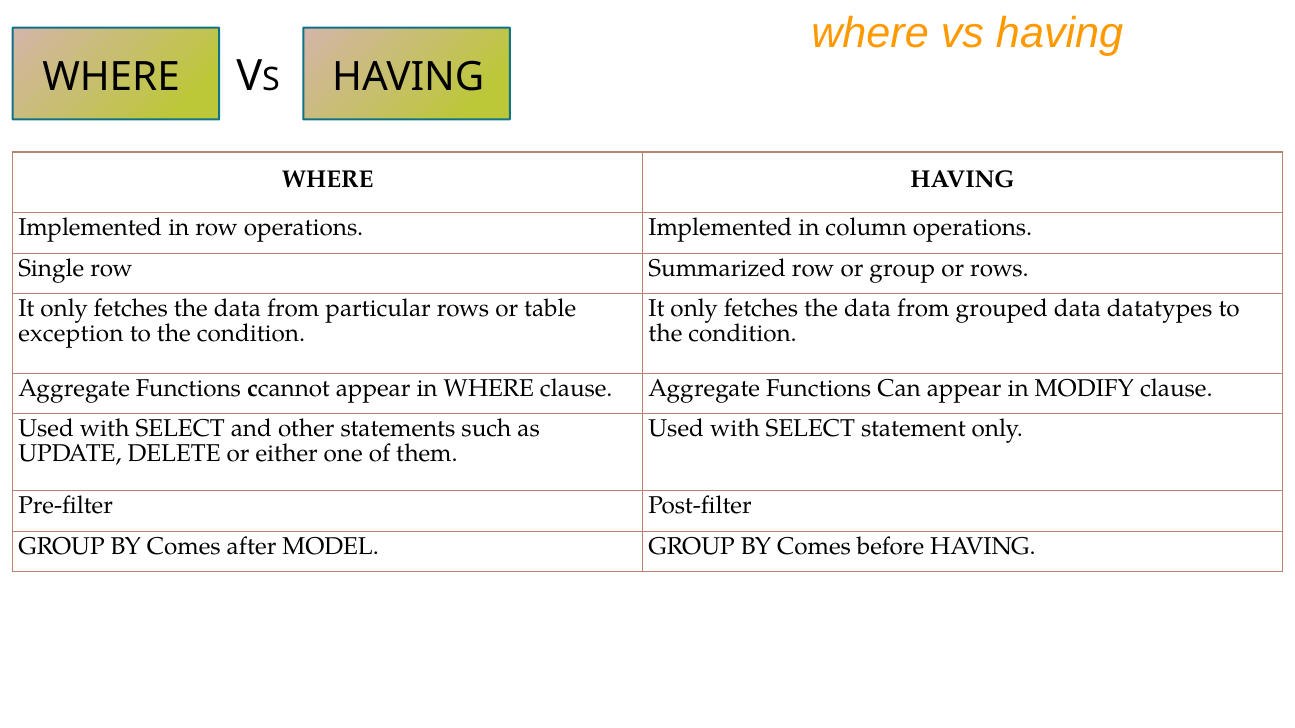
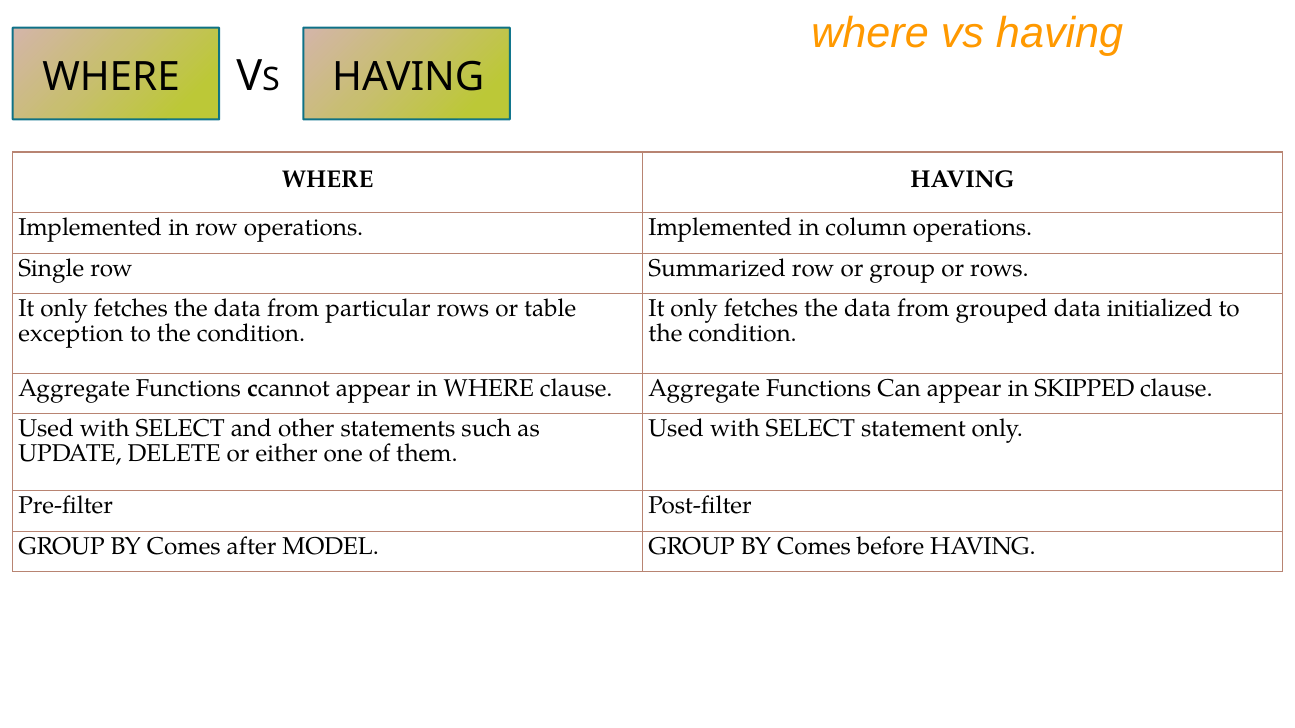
datatypes: datatypes -> initialized (1160, 309)
MODIFY: MODIFY -> SKIPPED (1084, 389)
